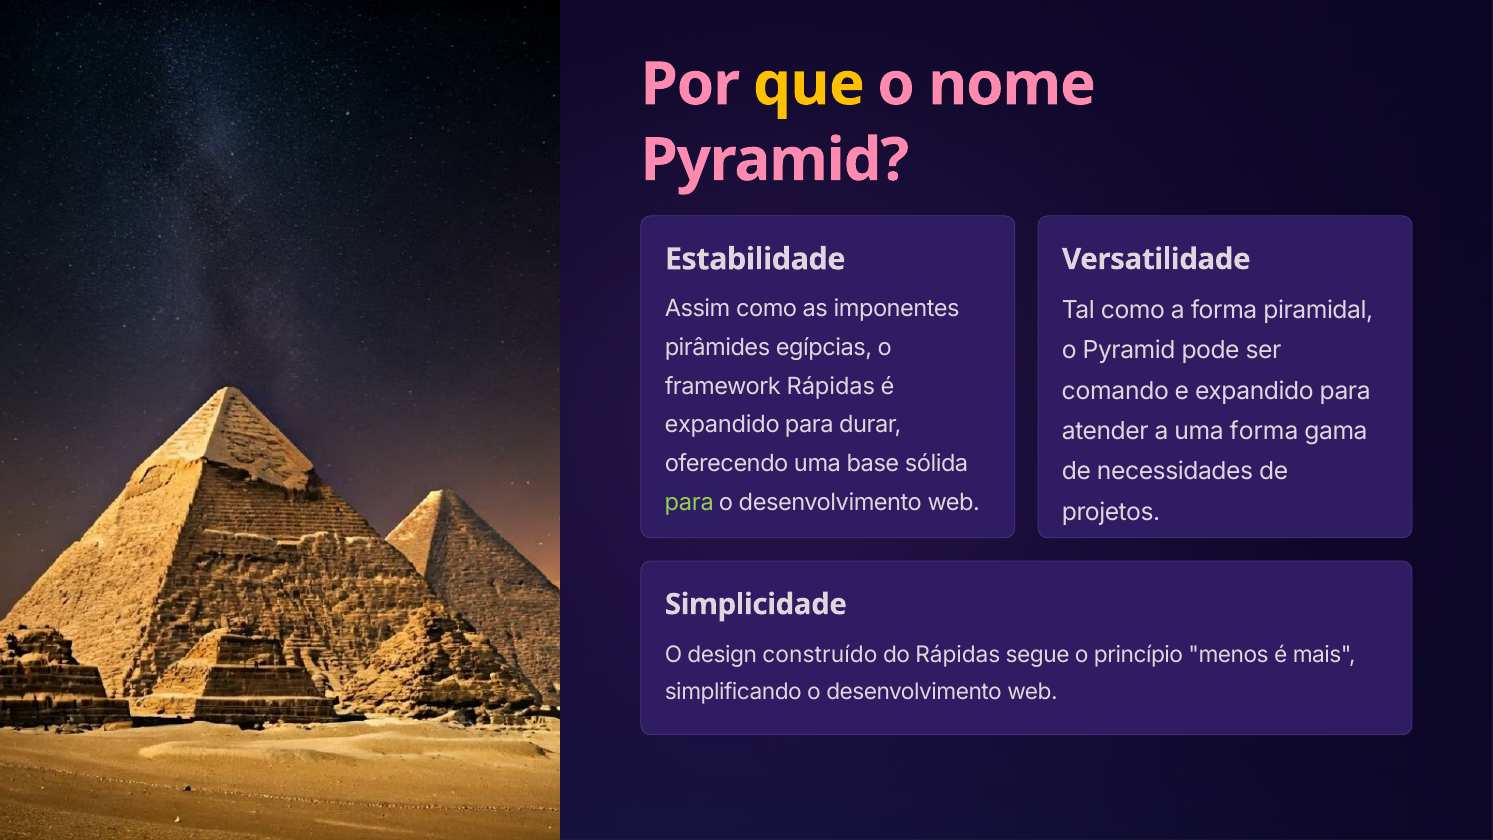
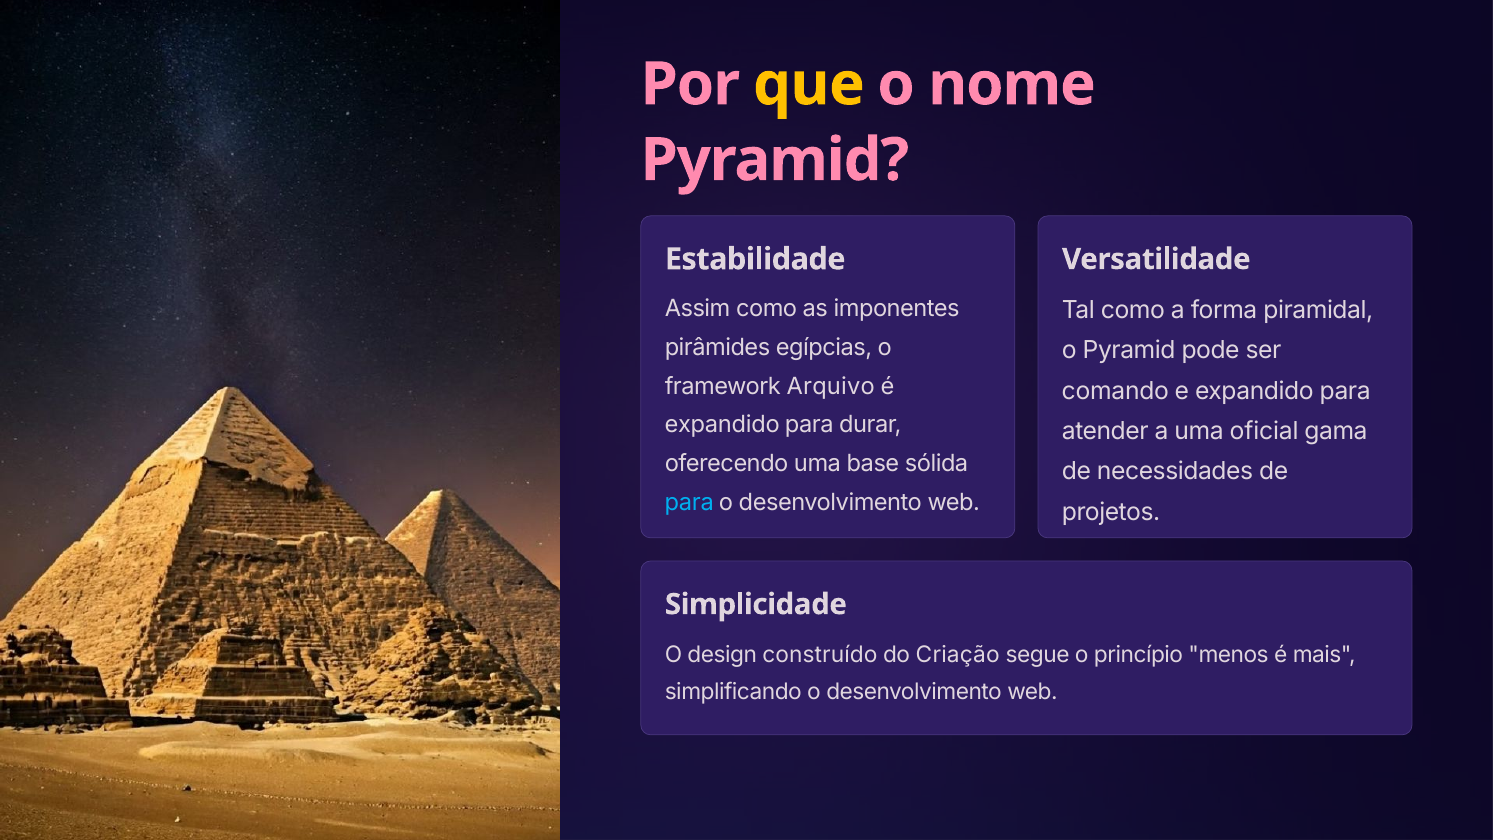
framework Rápidas: Rápidas -> Arquivo (831, 386)
uma forma: forma -> oficial (1264, 431)
para colour: light green -> light blue (689, 502)
do Rápidas: Rápidas -> Criação (958, 655)
